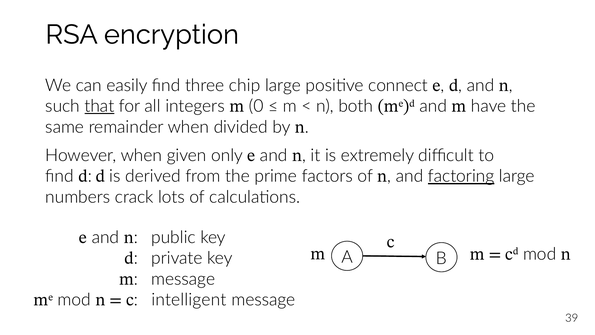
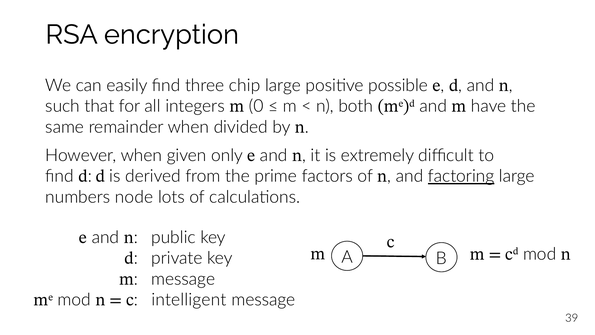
connect: connect -> possible (398, 85)
that underline: present -> none (99, 106)
crack: crack -> node (134, 197)
